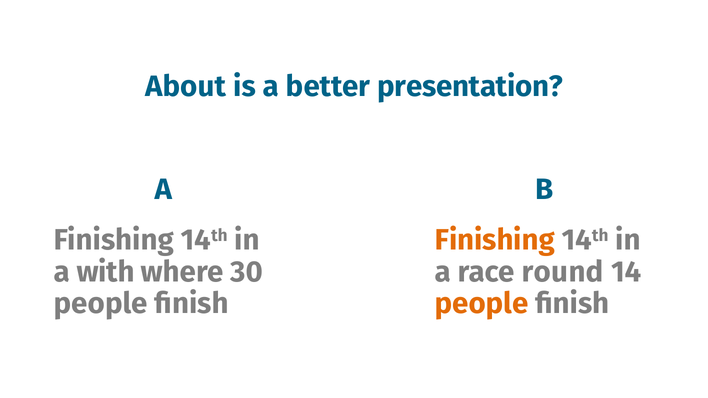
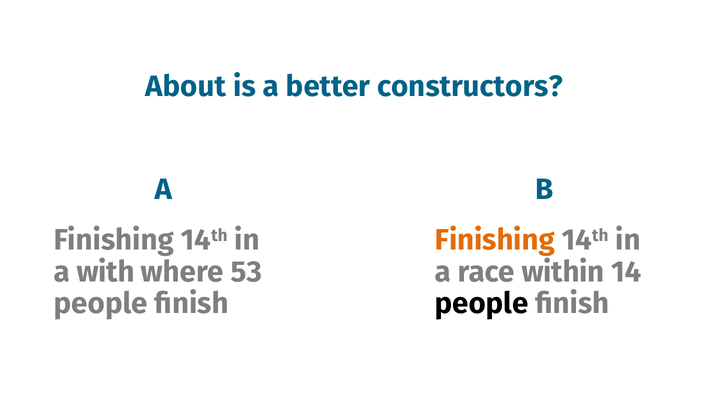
presentation: presentation -> constructors (470, 86)
30: 30 -> 53 (246, 272)
round: round -> within (563, 272)
people colour: orange -> black (482, 304)
